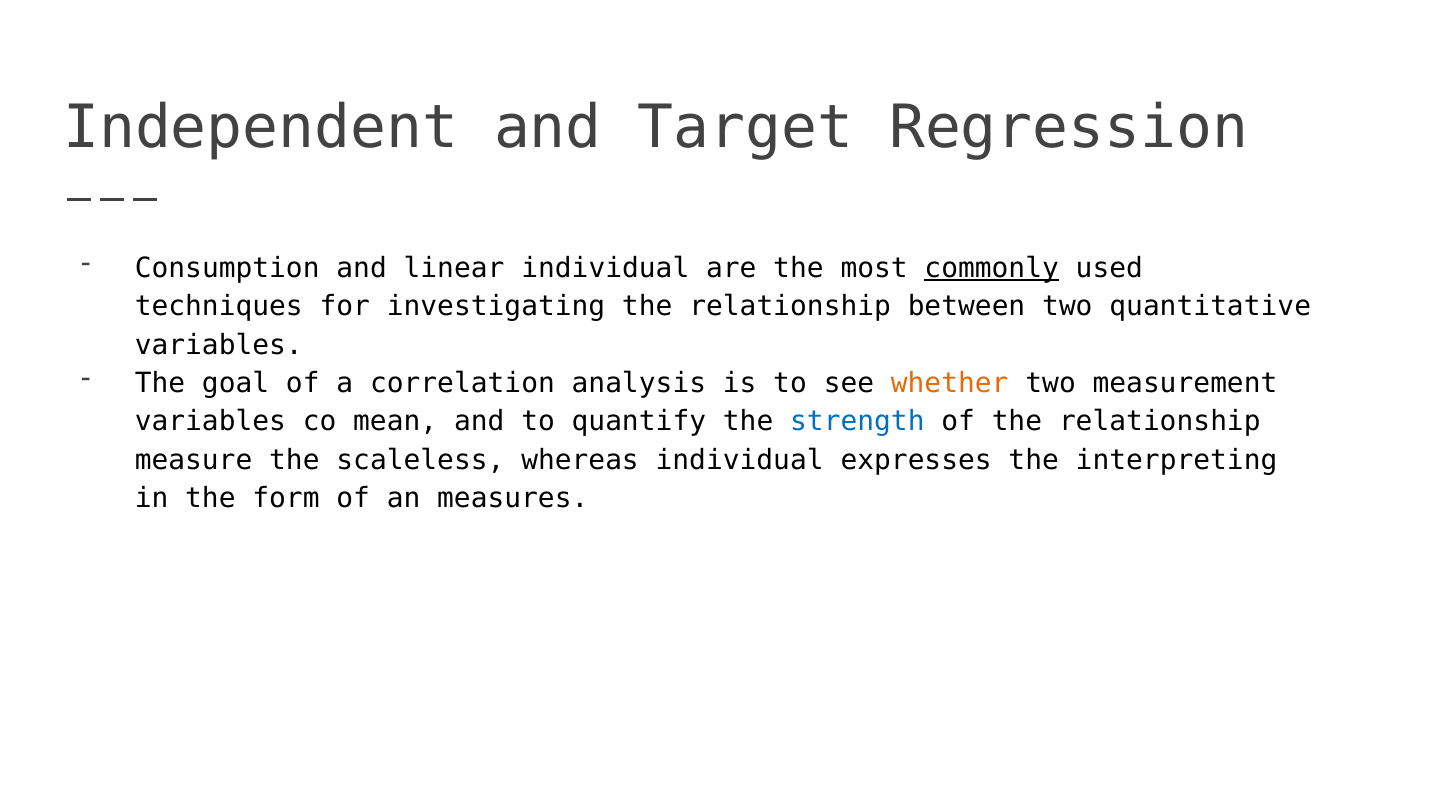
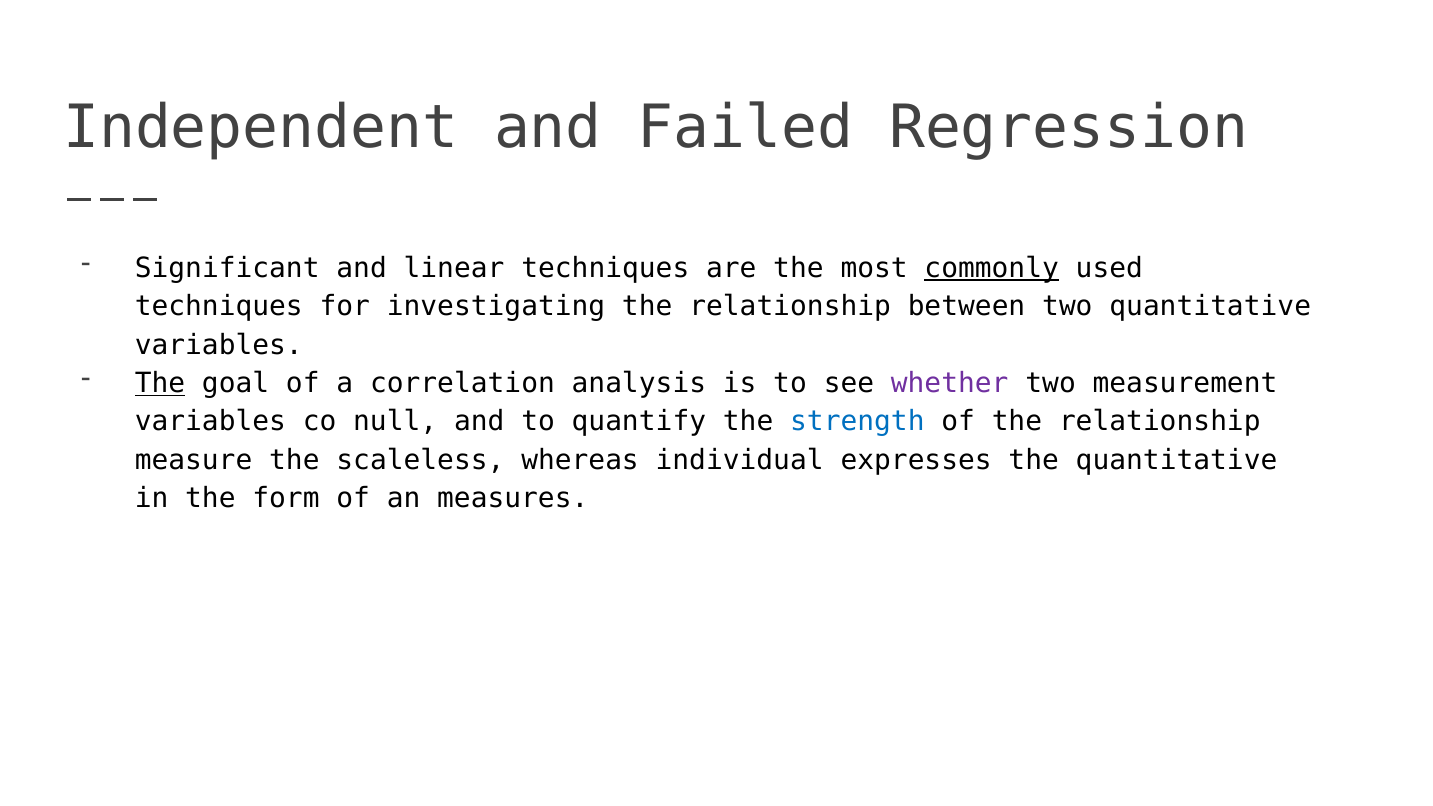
Target: Target -> Failed (745, 127)
Consumption: Consumption -> Significant (227, 268)
linear individual: individual -> techniques (605, 268)
The underline: none -> present (160, 383)
whether colour: orange -> purple (950, 383)
mean: mean -> null (395, 422)
the interpreting: interpreting -> quantitative (1177, 460)
